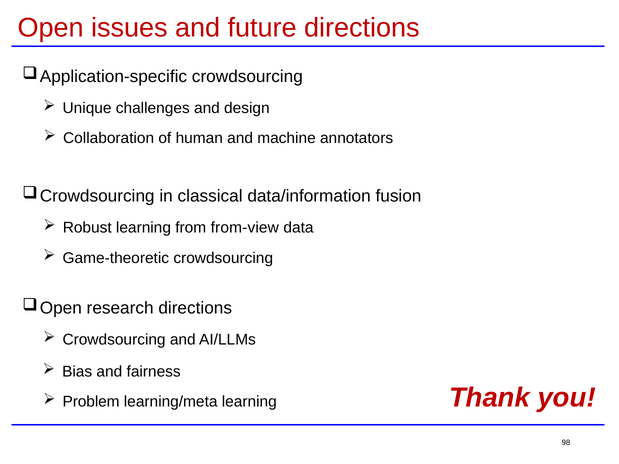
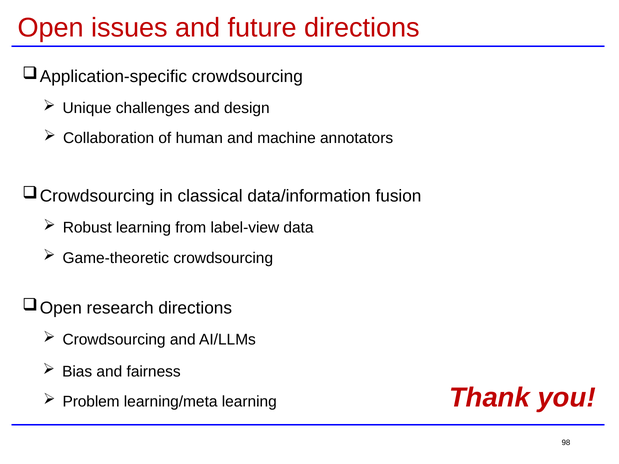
from-view: from-view -> label-view (245, 228)
